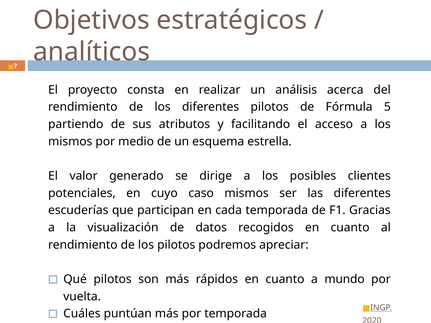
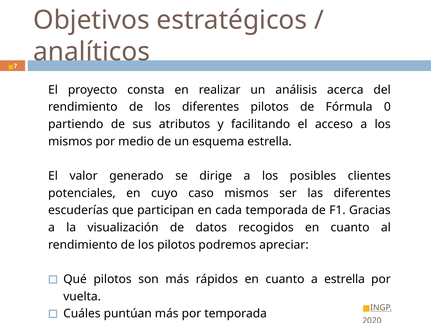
5: 5 -> 0 (387, 107)
a mundo: mundo -> estrella (345, 279)
